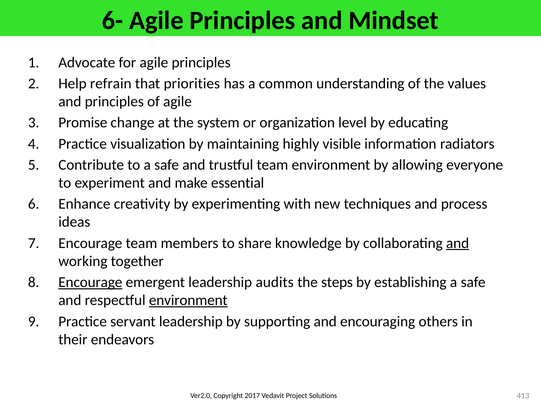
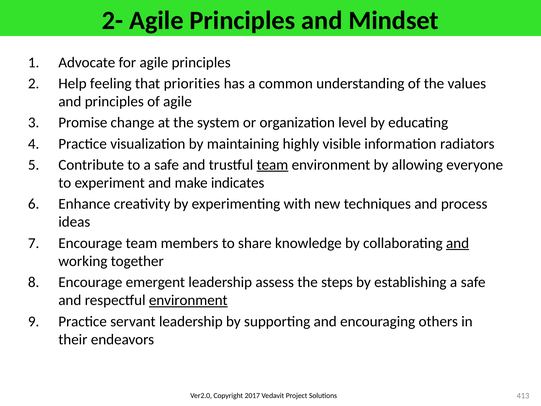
6-: 6- -> 2- (112, 20)
refrain: refrain -> feeling (111, 83)
team underline: none -> present (272, 165)
essential: essential -> indicates (238, 183)
Encourage underline: present -> none (90, 282)
audits: audits -> assess (275, 282)
